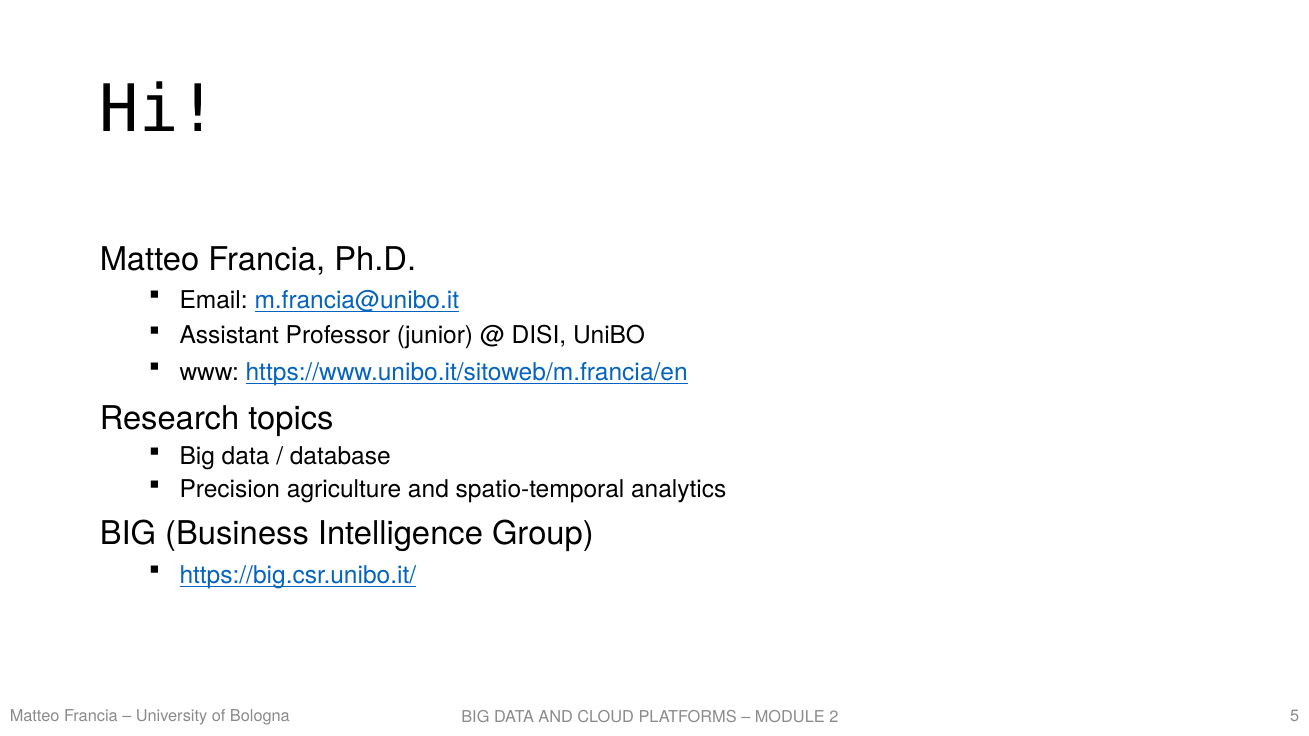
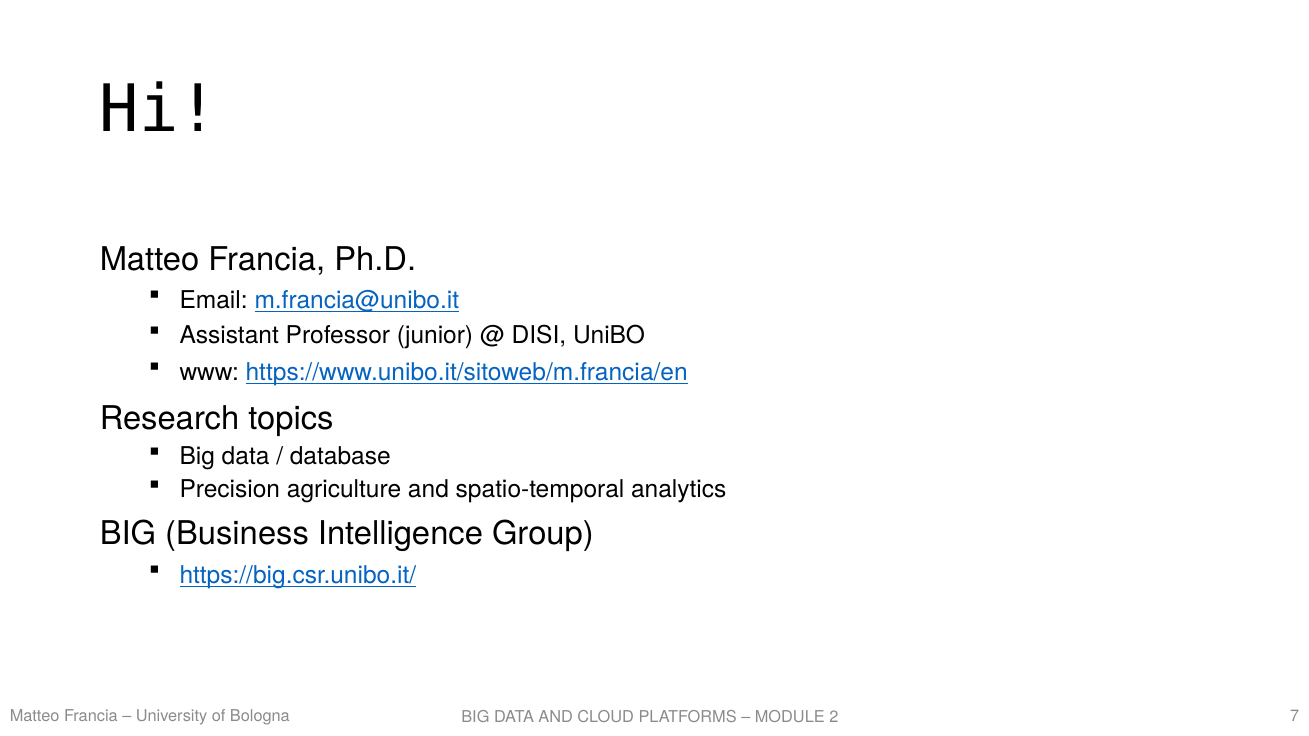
5: 5 -> 7 (1295, 716)
